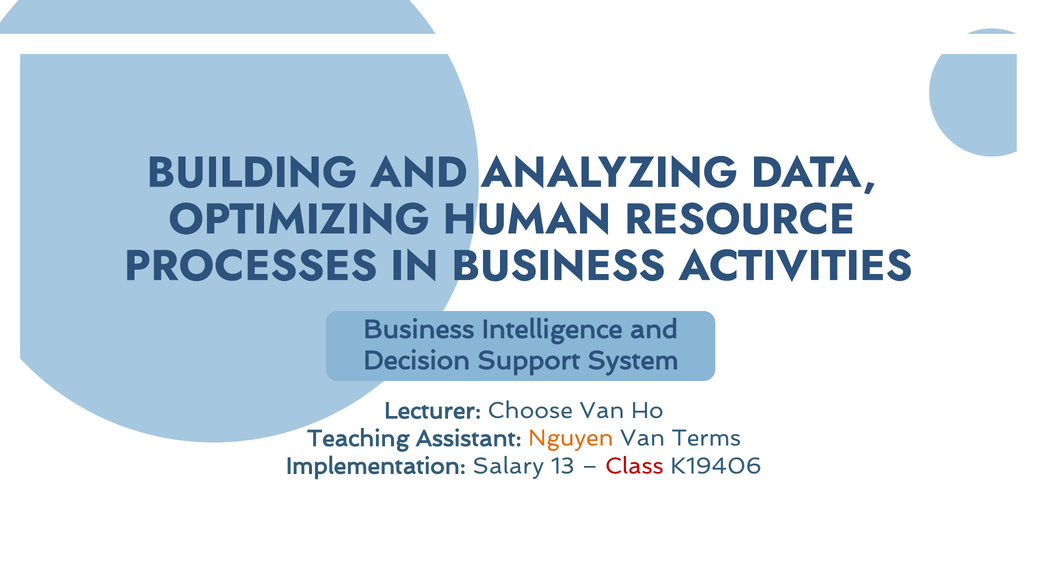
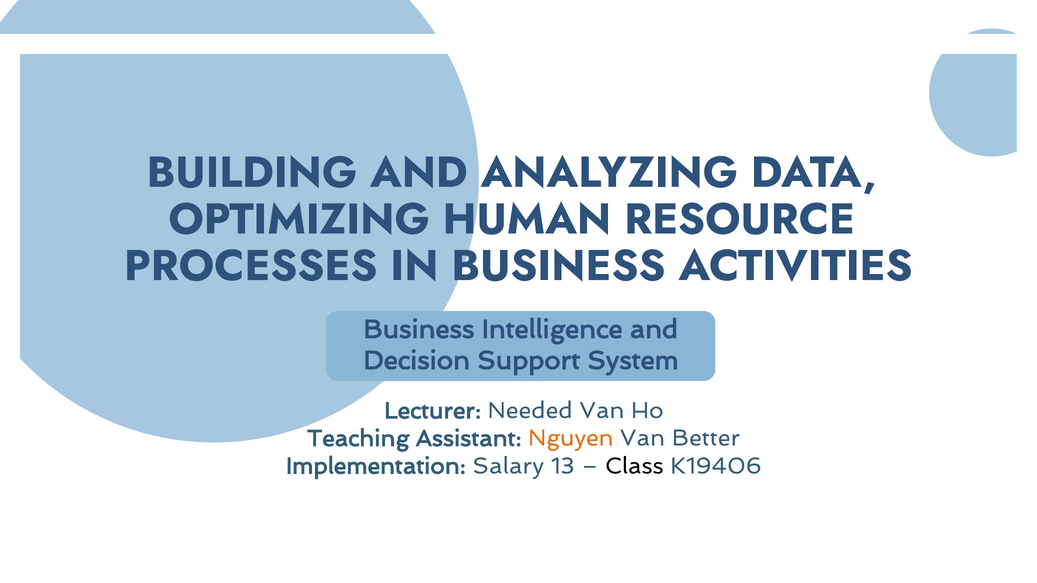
Choose: Choose -> Needed (530, 411)
Terms: Terms -> Better (706, 439)
Class colour: red -> black (634, 466)
